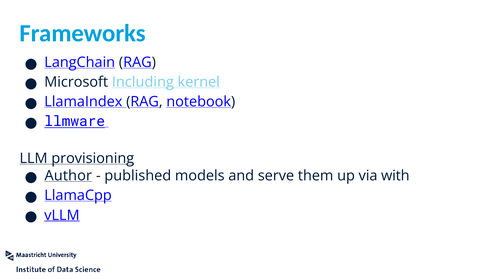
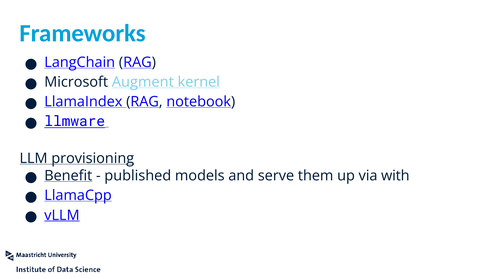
Including: Including -> Augment (143, 82)
Author: Author -> Benefit (68, 176)
